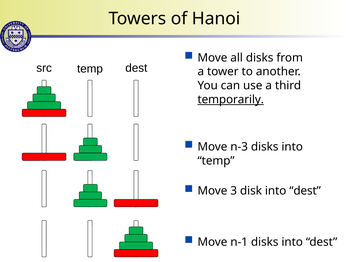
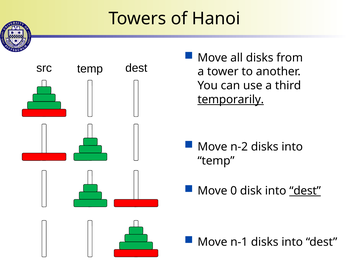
n-3: n-3 -> n-2 (239, 147)
3: 3 -> 0 (234, 191)
dest underline: none -> present (305, 191)
